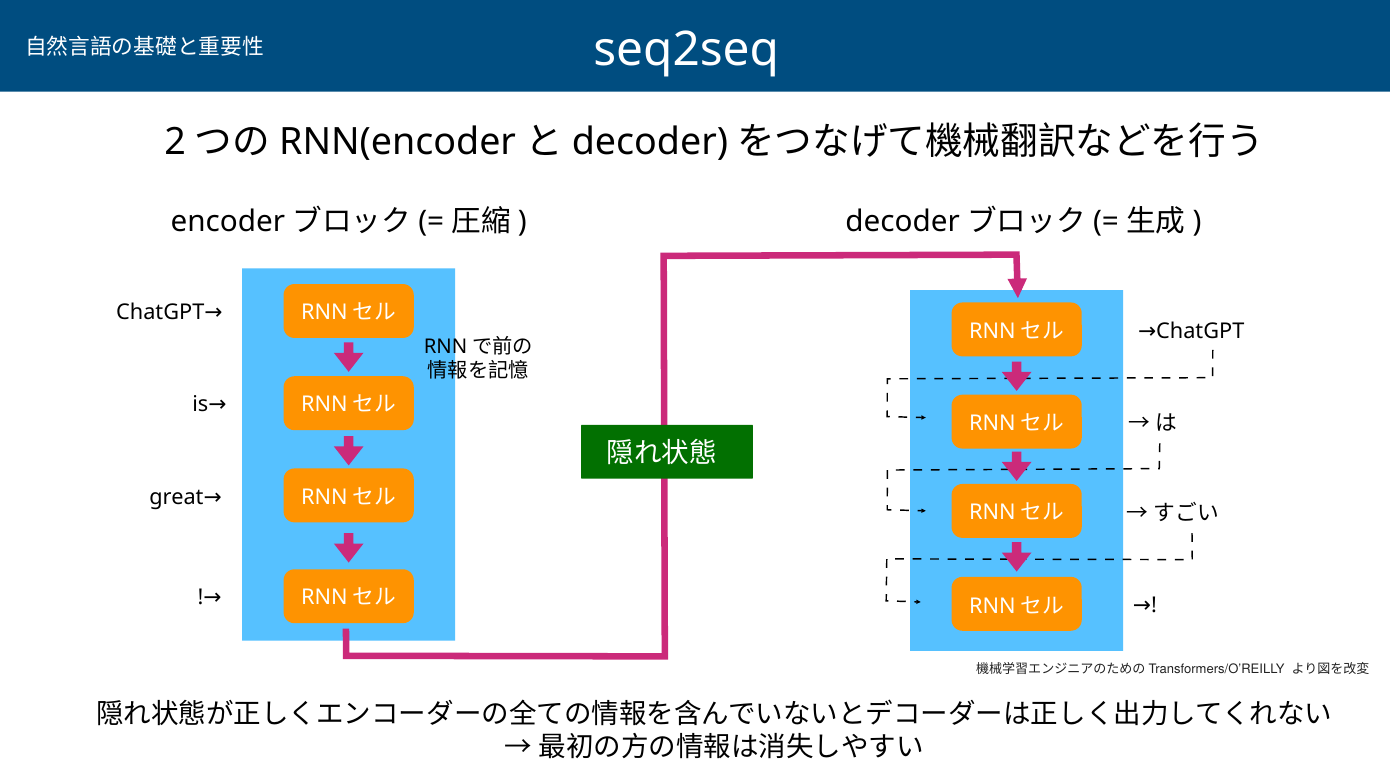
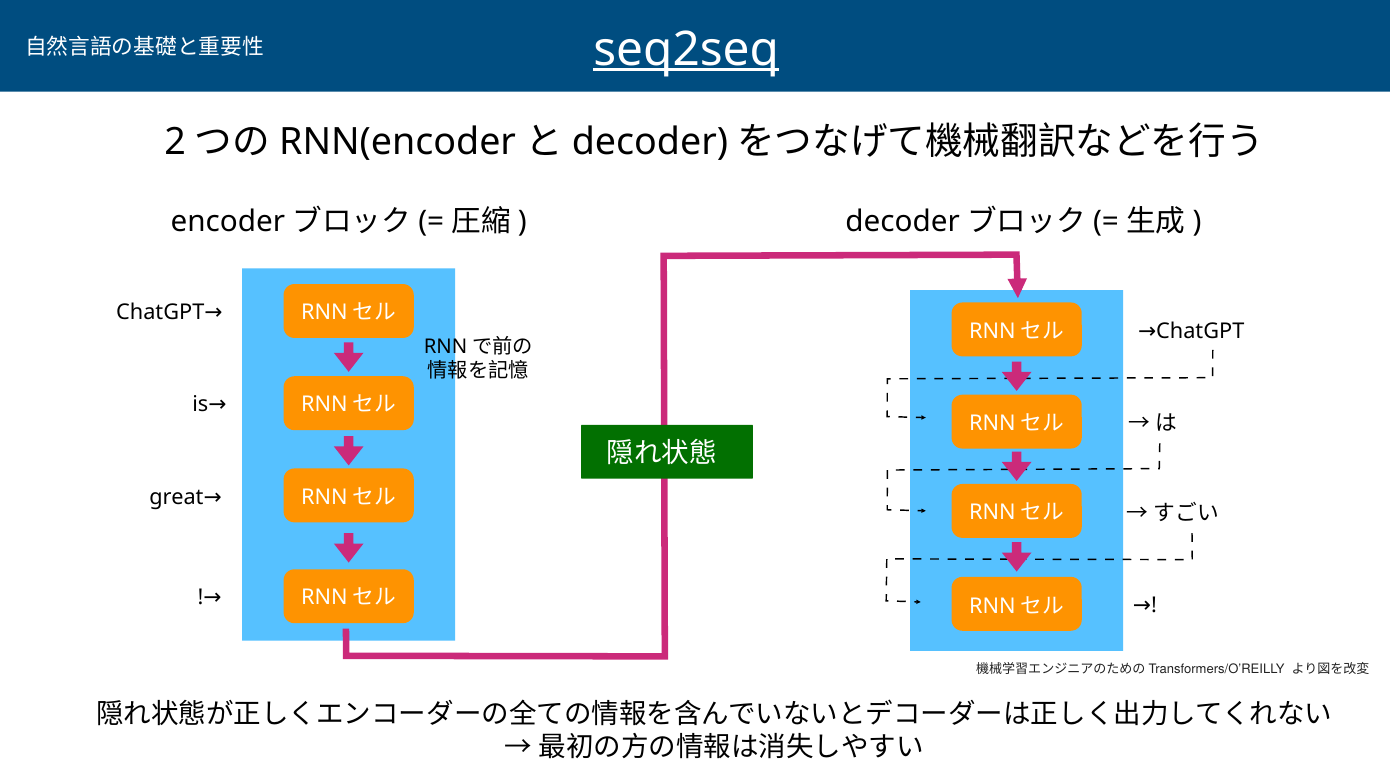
seq2seq underline: none -> present (686, 49)
